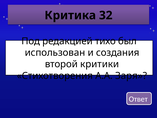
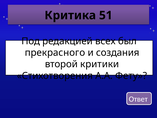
32: 32 -> 51 (106, 15)
тихо: тихо -> всех (105, 41)
использован: использован -> прекрасного (55, 53)
Заря: Заря -> Фету (131, 76)
